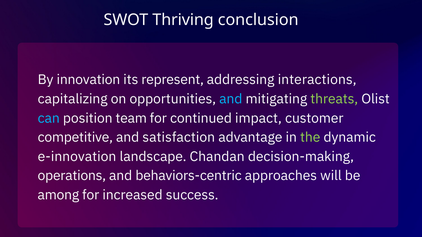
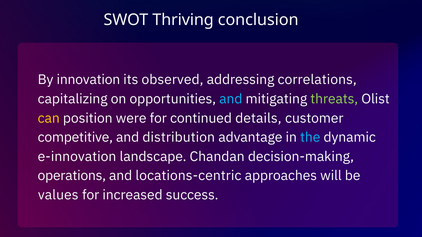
represent: represent -> observed (172, 80)
interactions: interactions -> correlations (317, 80)
can colour: light blue -> yellow (49, 118)
team: team -> were (131, 118)
impact: impact -> details (258, 118)
satisfaction: satisfaction -> distribution (179, 138)
the colour: light green -> light blue (310, 138)
behaviors-centric: behaviors-centric -> locations-centric (188, 176)
among: among -> values (58, 195)
